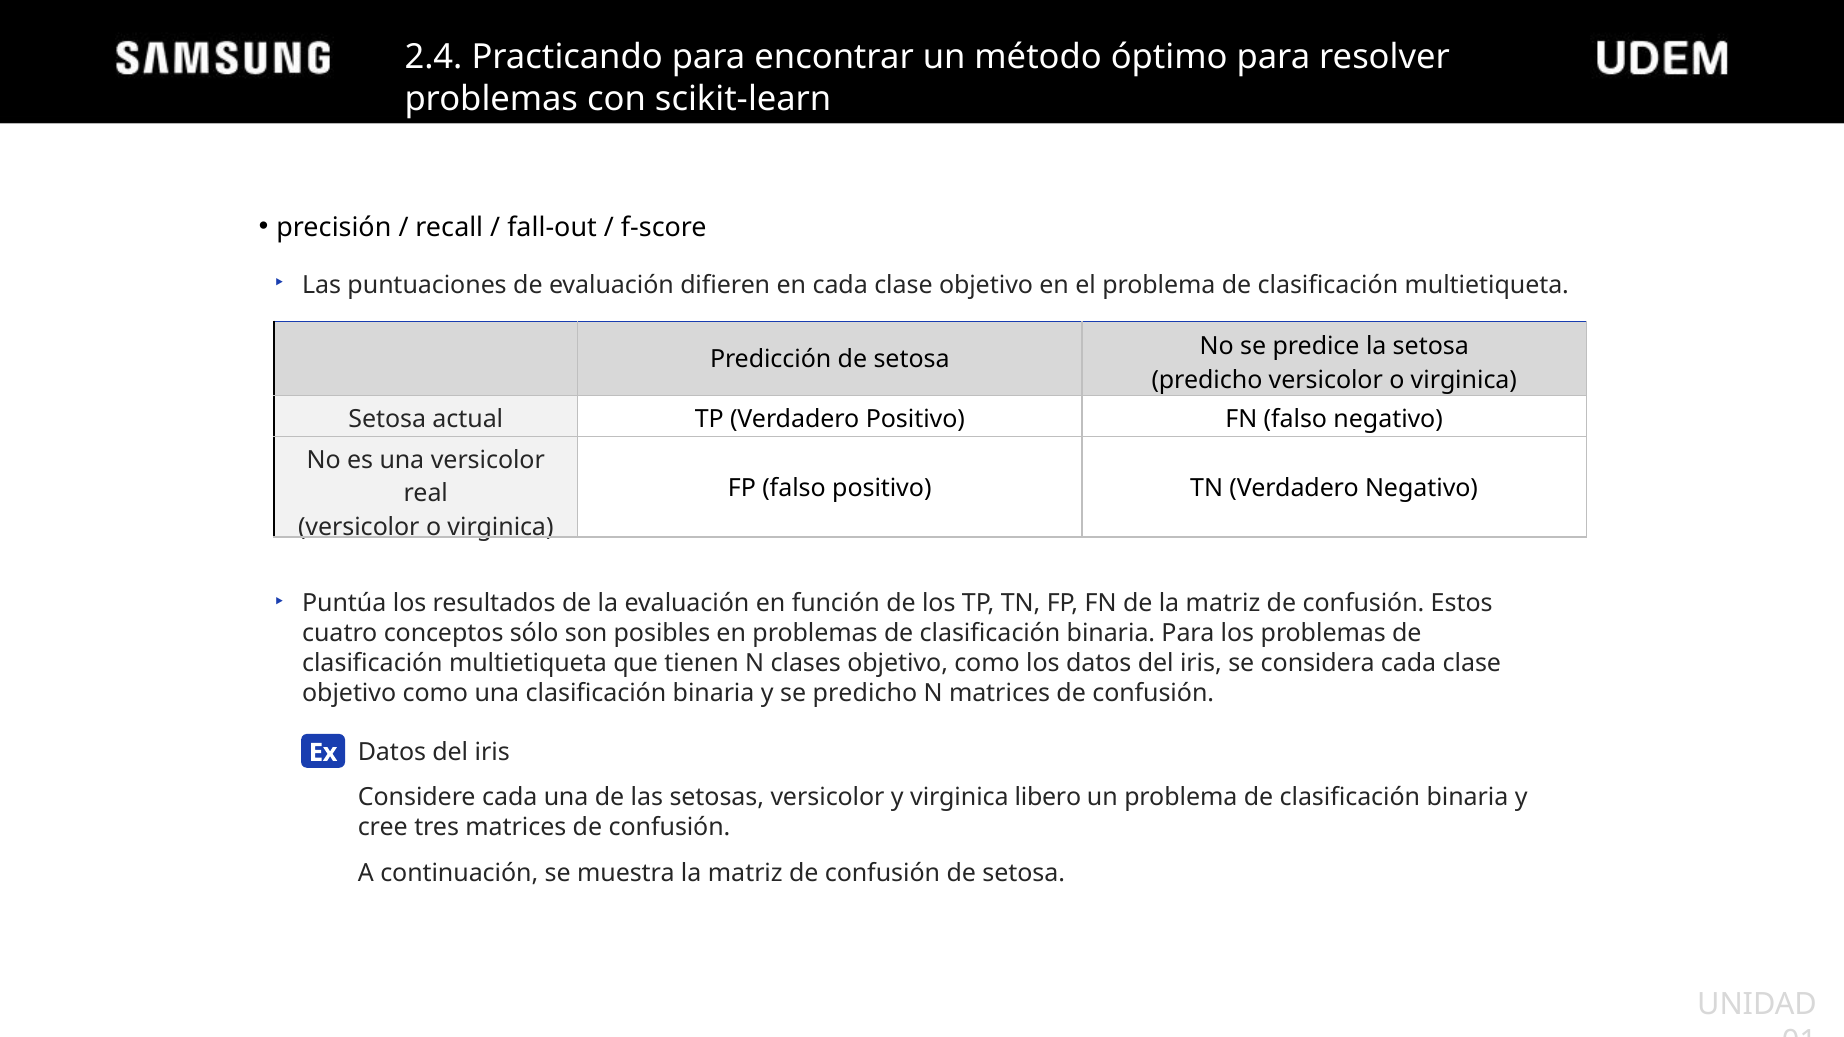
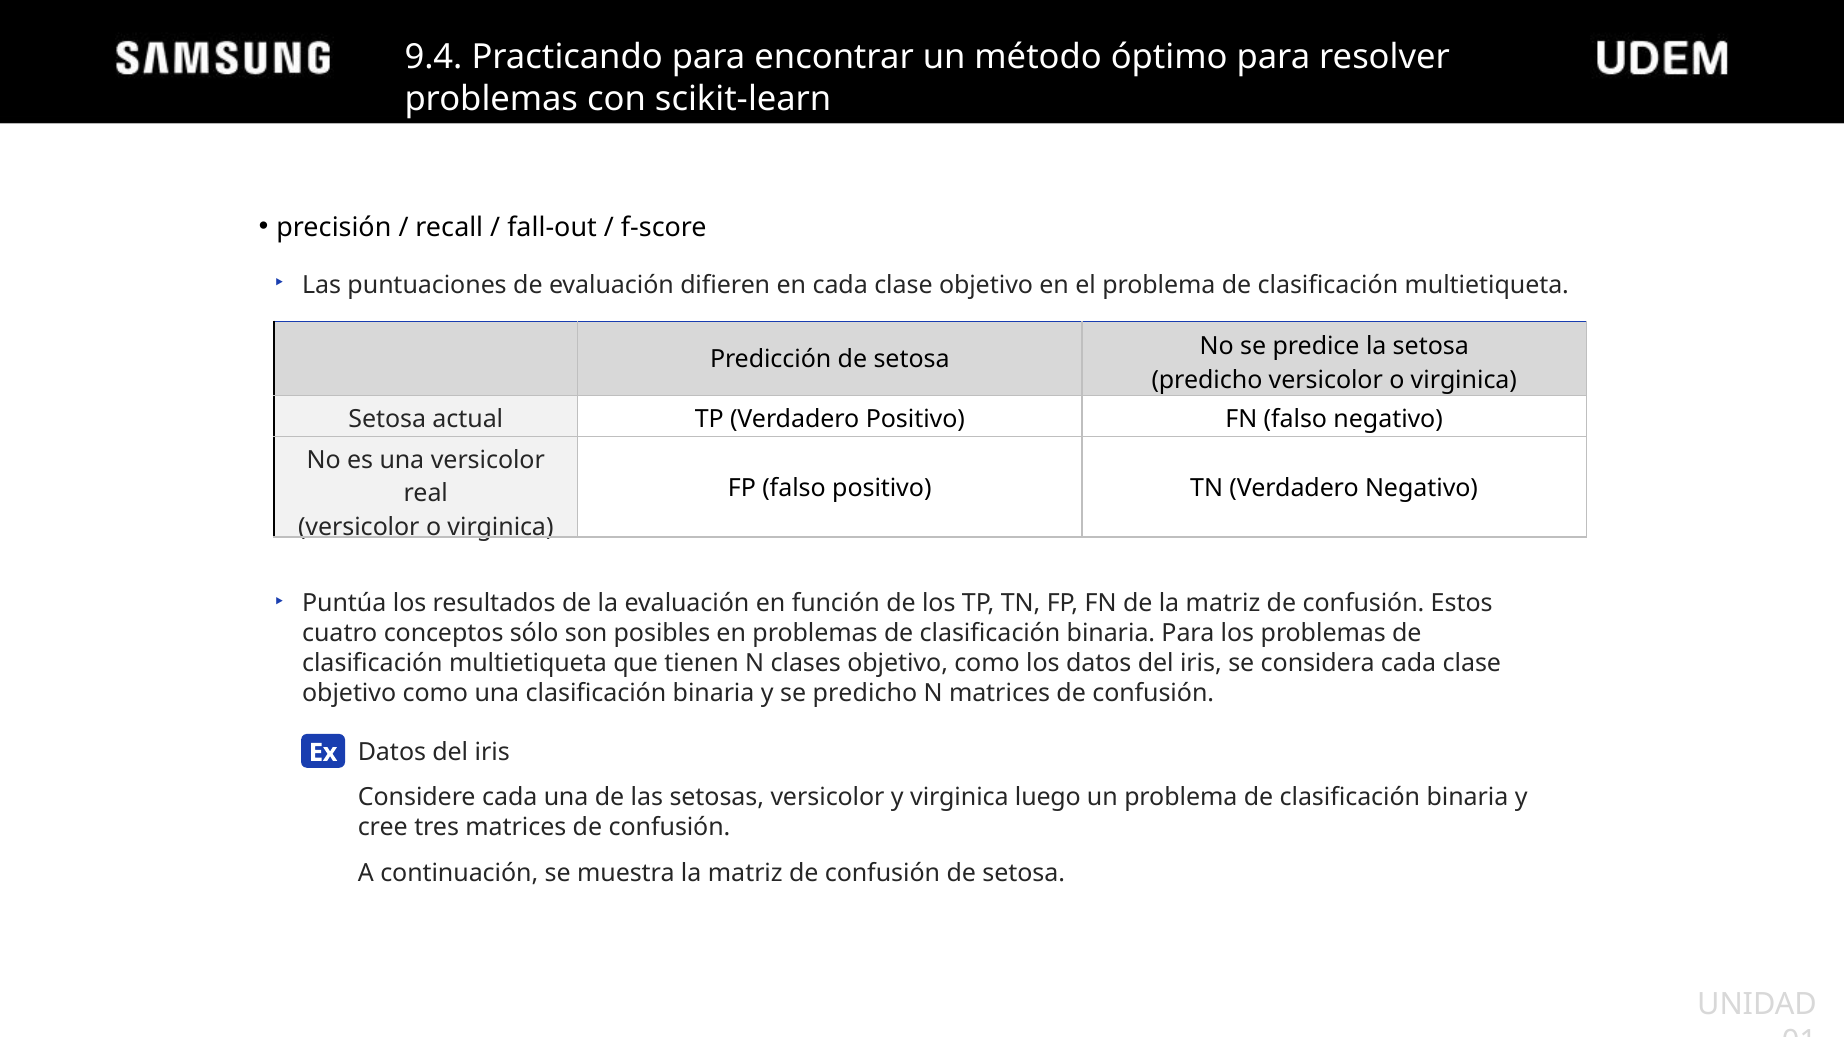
2.4: 2.4 -> 9.4 (434, 58)
libero: libero -> luego (1048, 798)
